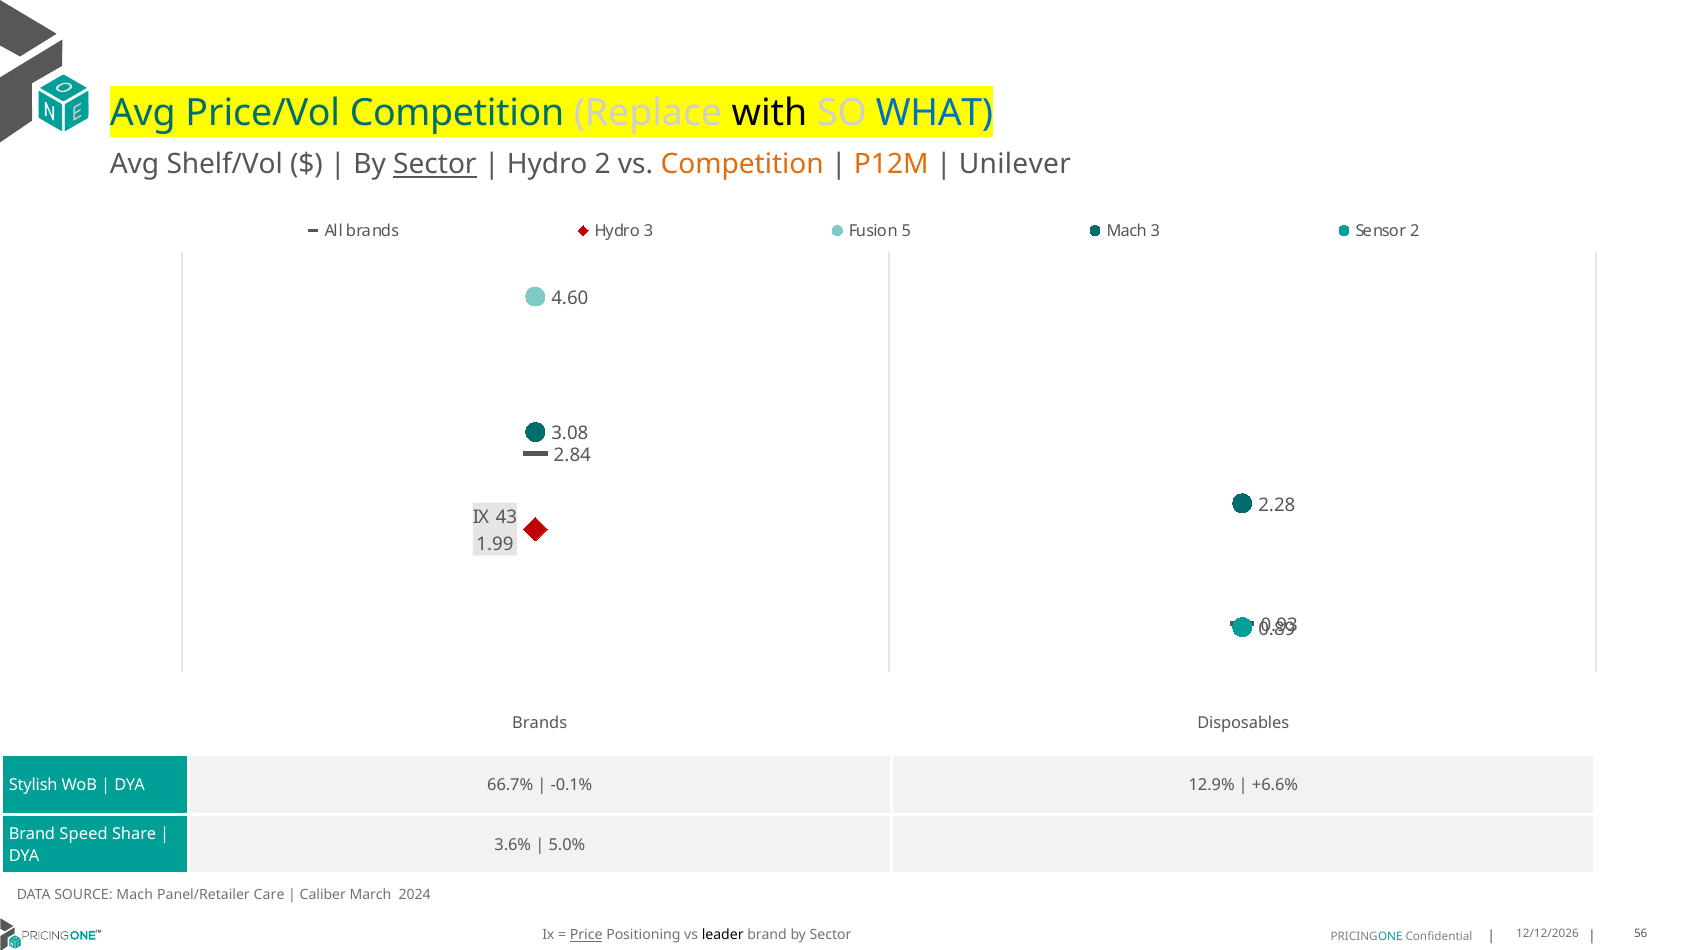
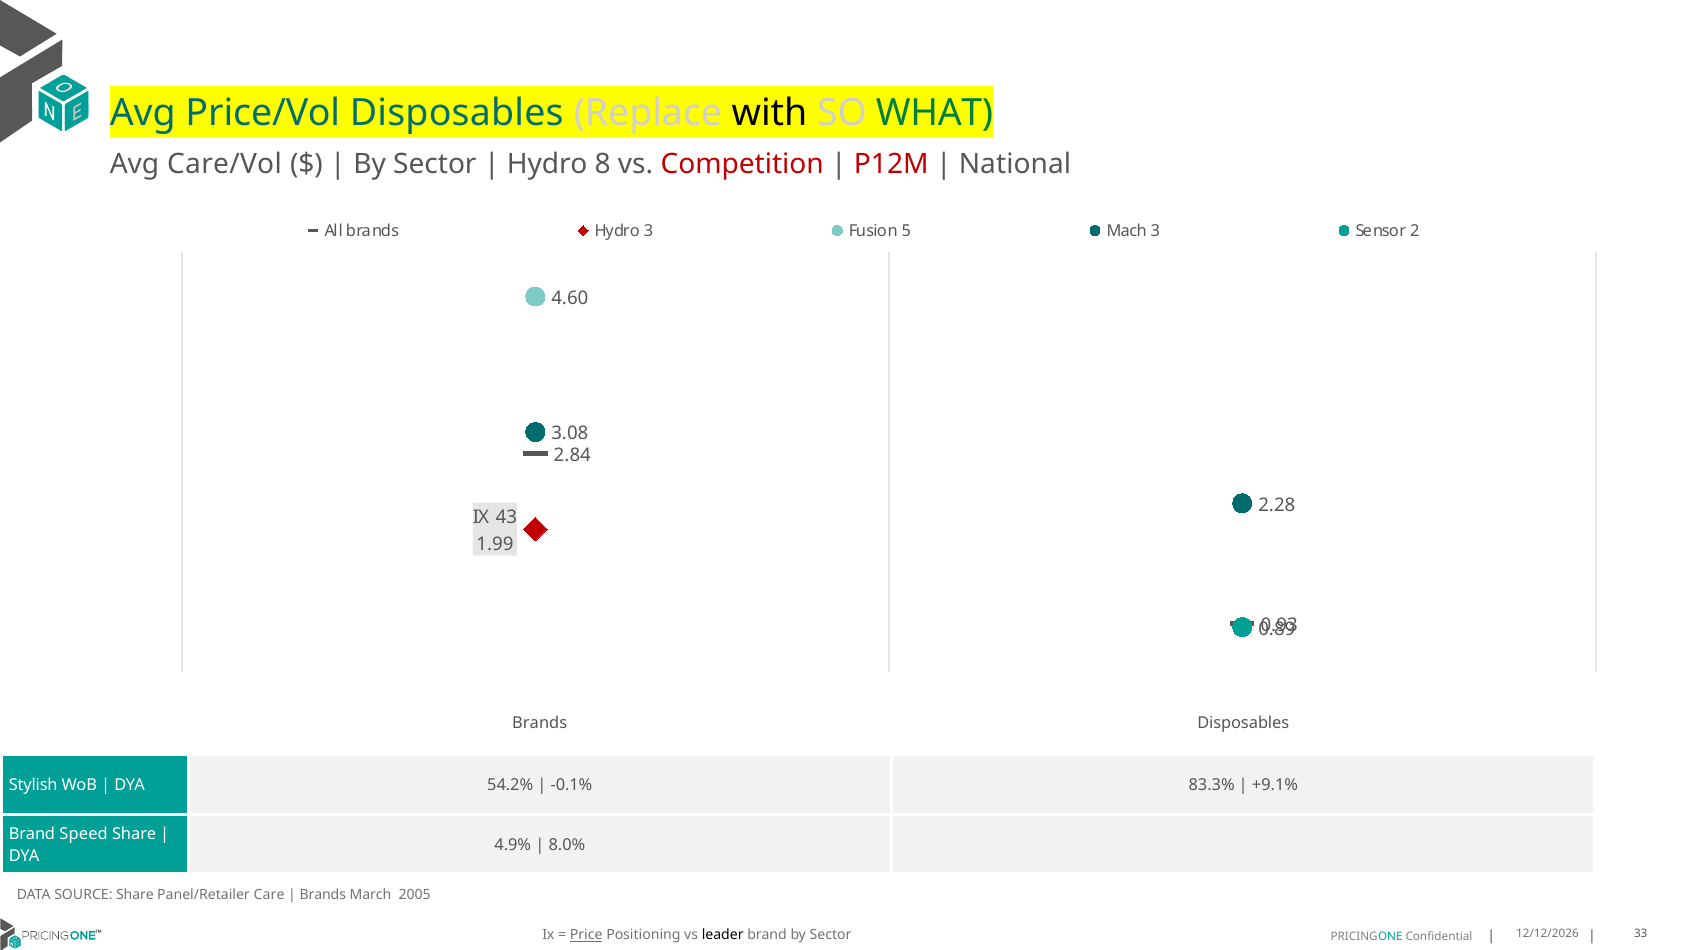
Price/Vol Competition: Competition -> Disposables (457, 114)
WHAT colour: blue -> green (934, 114)
Shelf/Vol: Shelf/Vol -> Care/Vol (224, 165)
Sector underline: present -> none (435, 165)
Hydro 2: 2 -> 8 (603, 165)
Competition colour: orange -> red (742, 165)
P12M colour: orange -> red (891, 165)
Unilever: Unilever -> National (1015, 165)
66.7%: 66.7% -> 54.2% (510, 785)
12.9%: 12.9% -> 83.3% (1212, 785)
+6.6%: +6.6% -> +9.1% (1275, 785)
3.6%: 3.6% -> 4.9% (513, 845)
5.0%: 5.0% -> 8.0% (567, 845)
SOURCE Mach: Mach -> Share (135, 895)
Caliber: Caliber -> Brands (323, 895)
2024: 2024 -> 2005 (415, 895)
56: 56 -> 33 (1641, 934)
